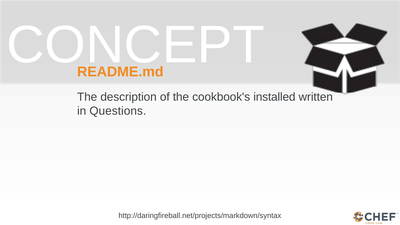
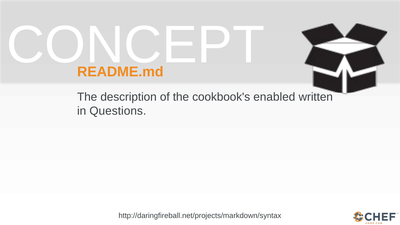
installed: installed -> enabled (274, 97)
